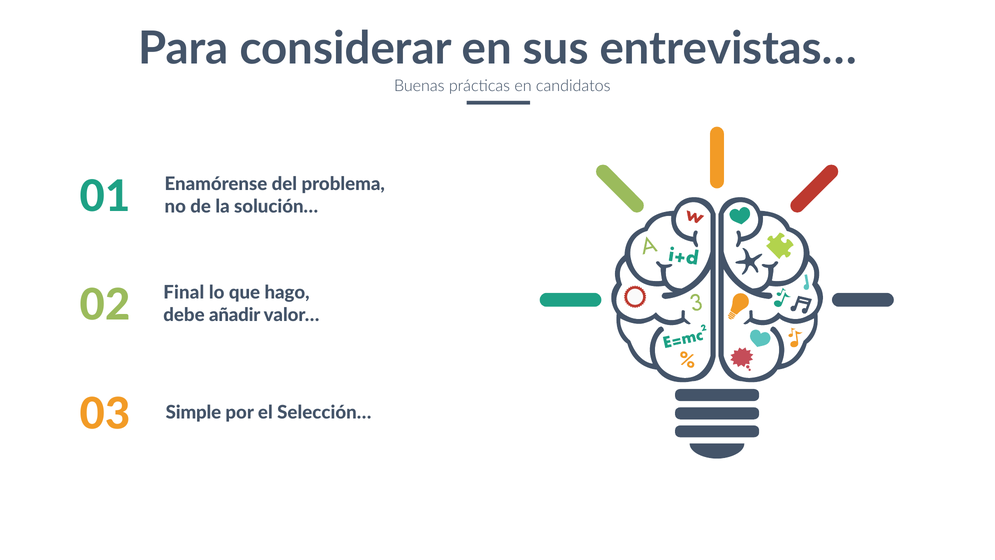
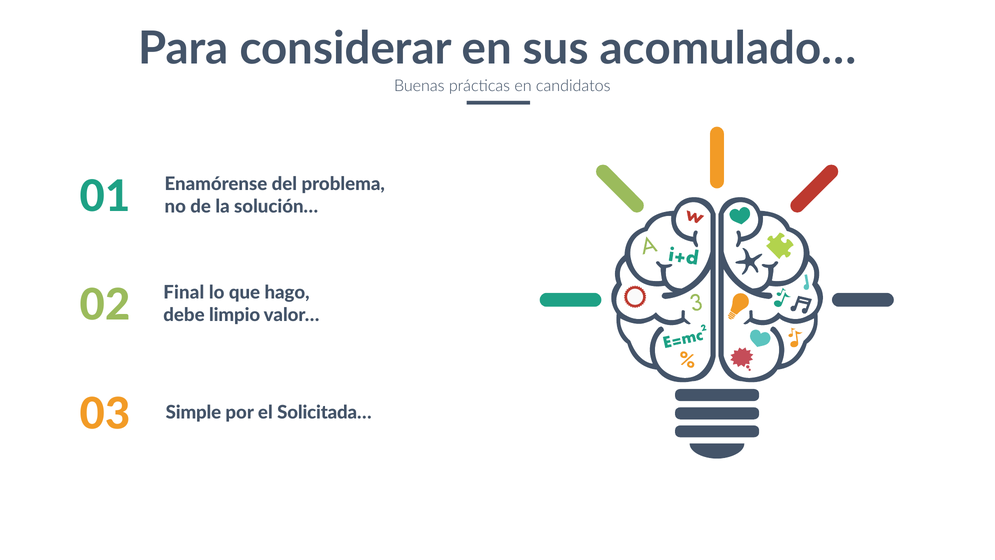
entrevistas…: entrevistas… -> acomulado… (728, 49)
añadir: añadir -> limpio (235, 315)
Selección…: Selección… -> Solicitada… (324, 413)
